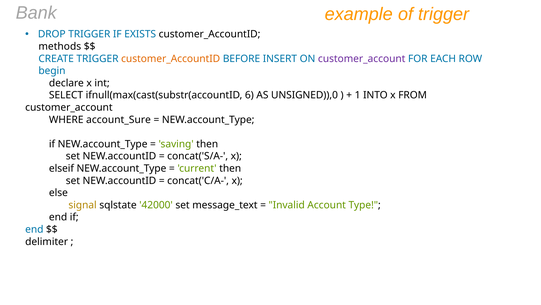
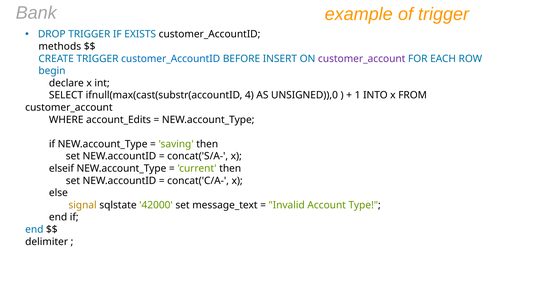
customer_AccountID colour: orange -> blue (171, 59)
6: 6 -> 4 (249, 95)
account_Sure: account_Sure -> account_Edits (119, 119)
